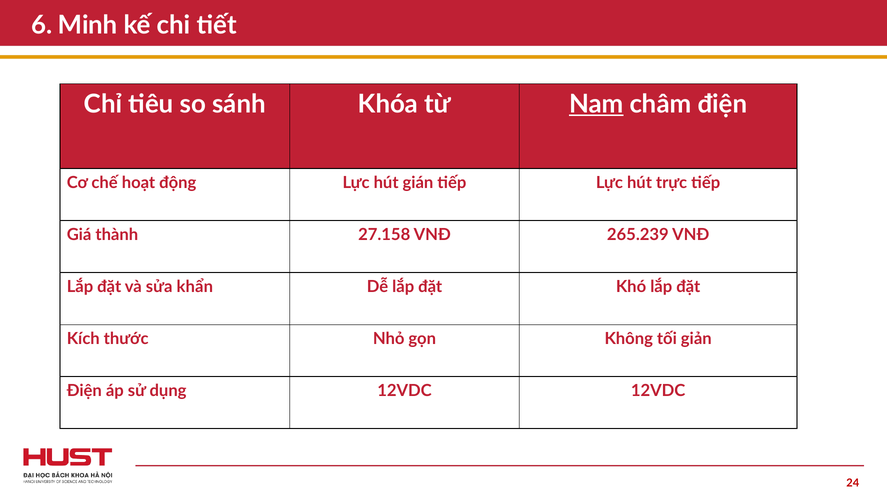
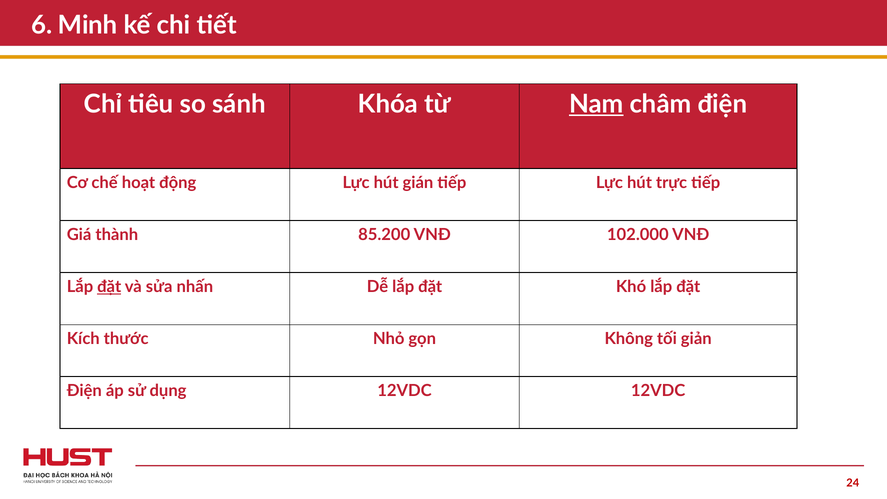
27.158: 27.158 -> 85.200 (384, 235)
265.239: 265.239 -> 102.000 (638, 235)
đặt underline: none -> present (109, 287)
khẩn: khẩn -> nhấn (195, 287)
